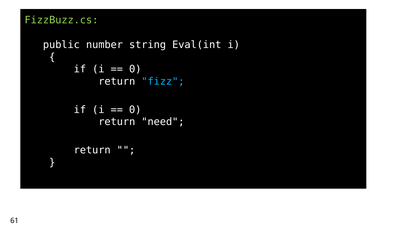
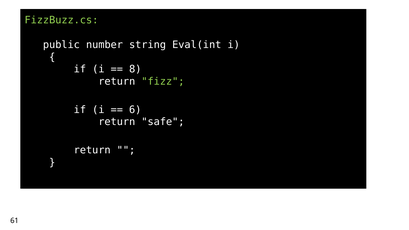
0: 0 -> 8 (135, 69)
fizz colour: light blue -> light green (163, 82)
0: 0 -> 6 (135, 110)
need: need -> safe (163, 122)
